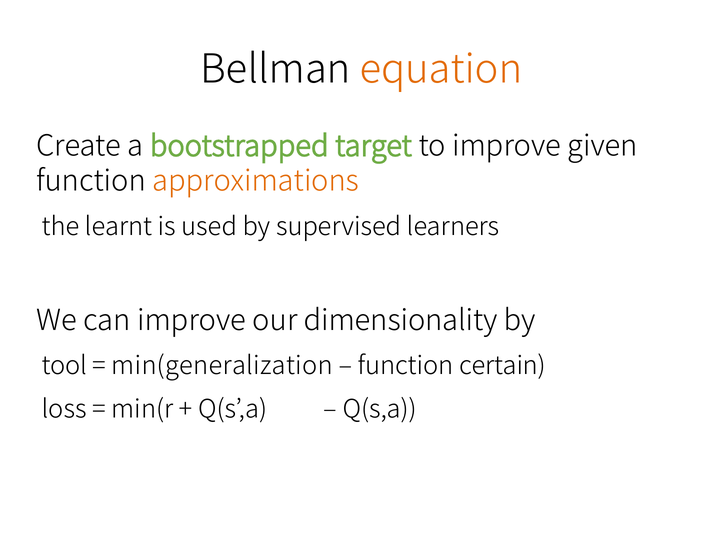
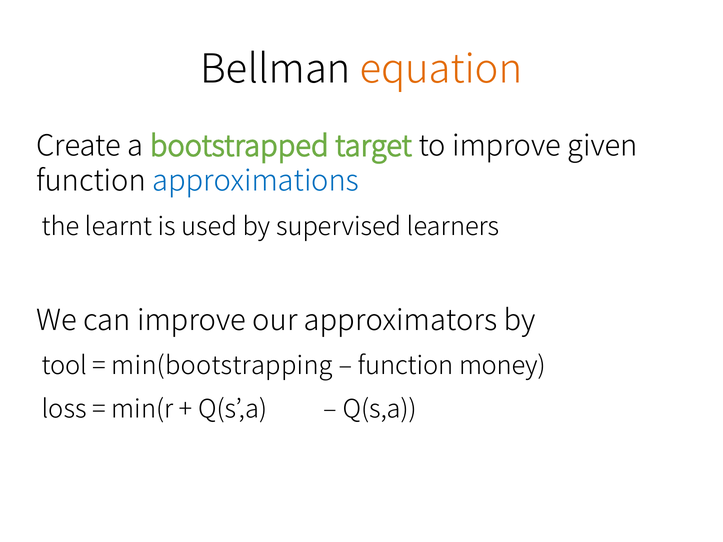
approximations colour: orange -> blue (256, 181)
dimensionality: dimensionality -> approximators (401, 321)
min(generalization: min(generalization -> min(bootstrapping (222, 366)
certain: certain -> money (502, 366)
